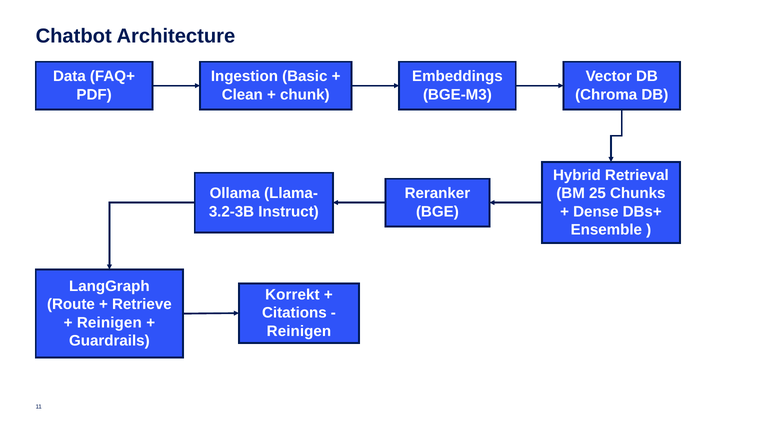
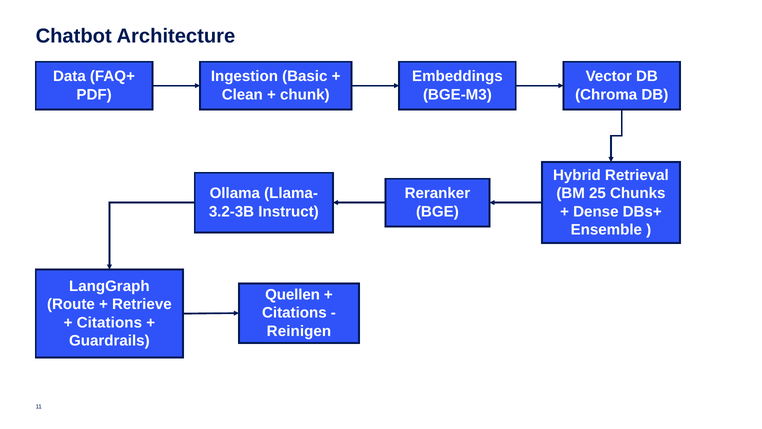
Korrekt: Korrekt -> Quellen (293, 295)
Reinigen: Reinigen -> Citations (109, 322)
